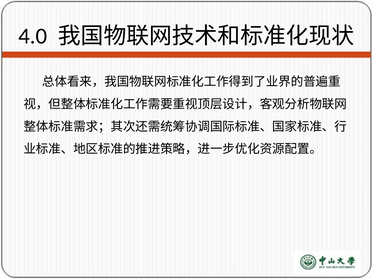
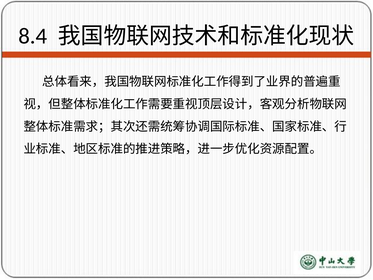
4.0: 4.0 -> 8.4 (33, 36)
